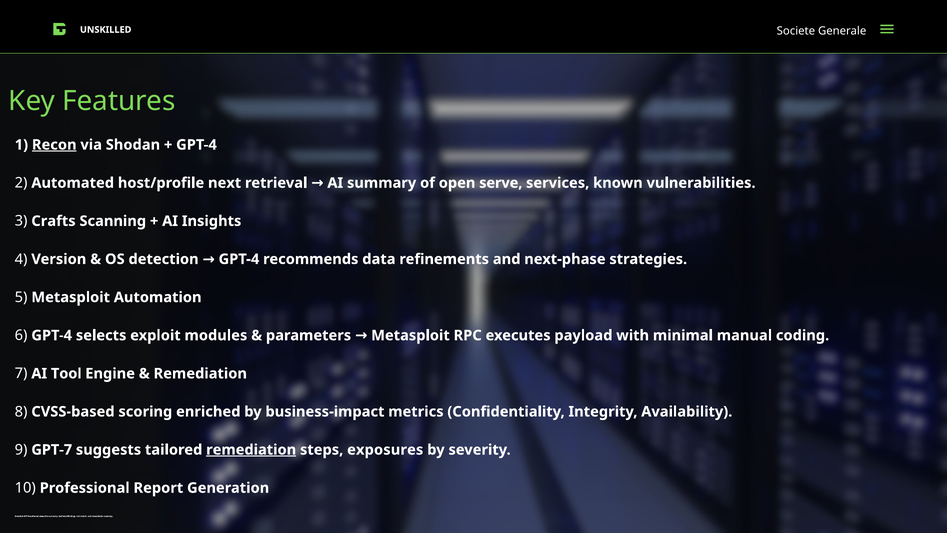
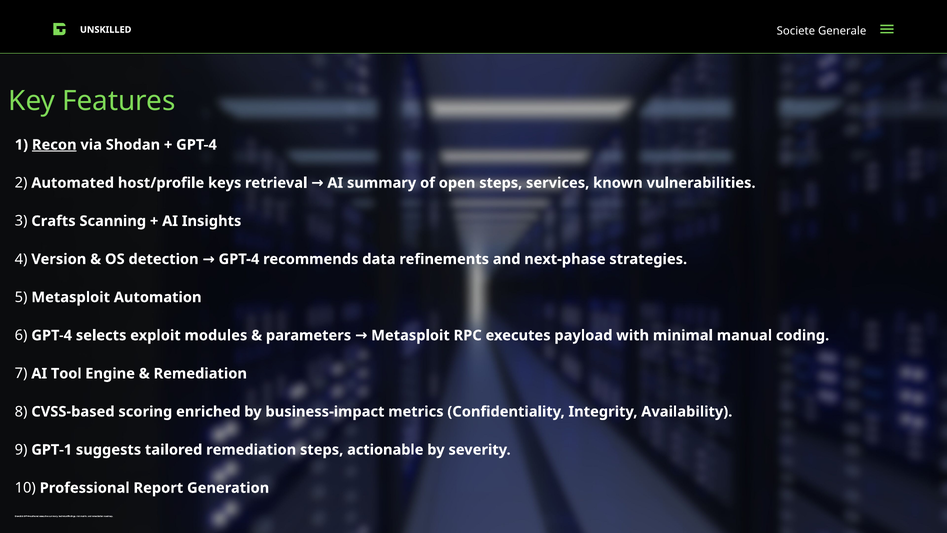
next: next -> keys (225, 183)
open serve: serve -> steps (501, 183)
GPT-7: GPT-7 -> GPT-1 (52, 450)
remediation underline: present -> none (251, 450)
exposures: exposures -> actionable (385, 450)
